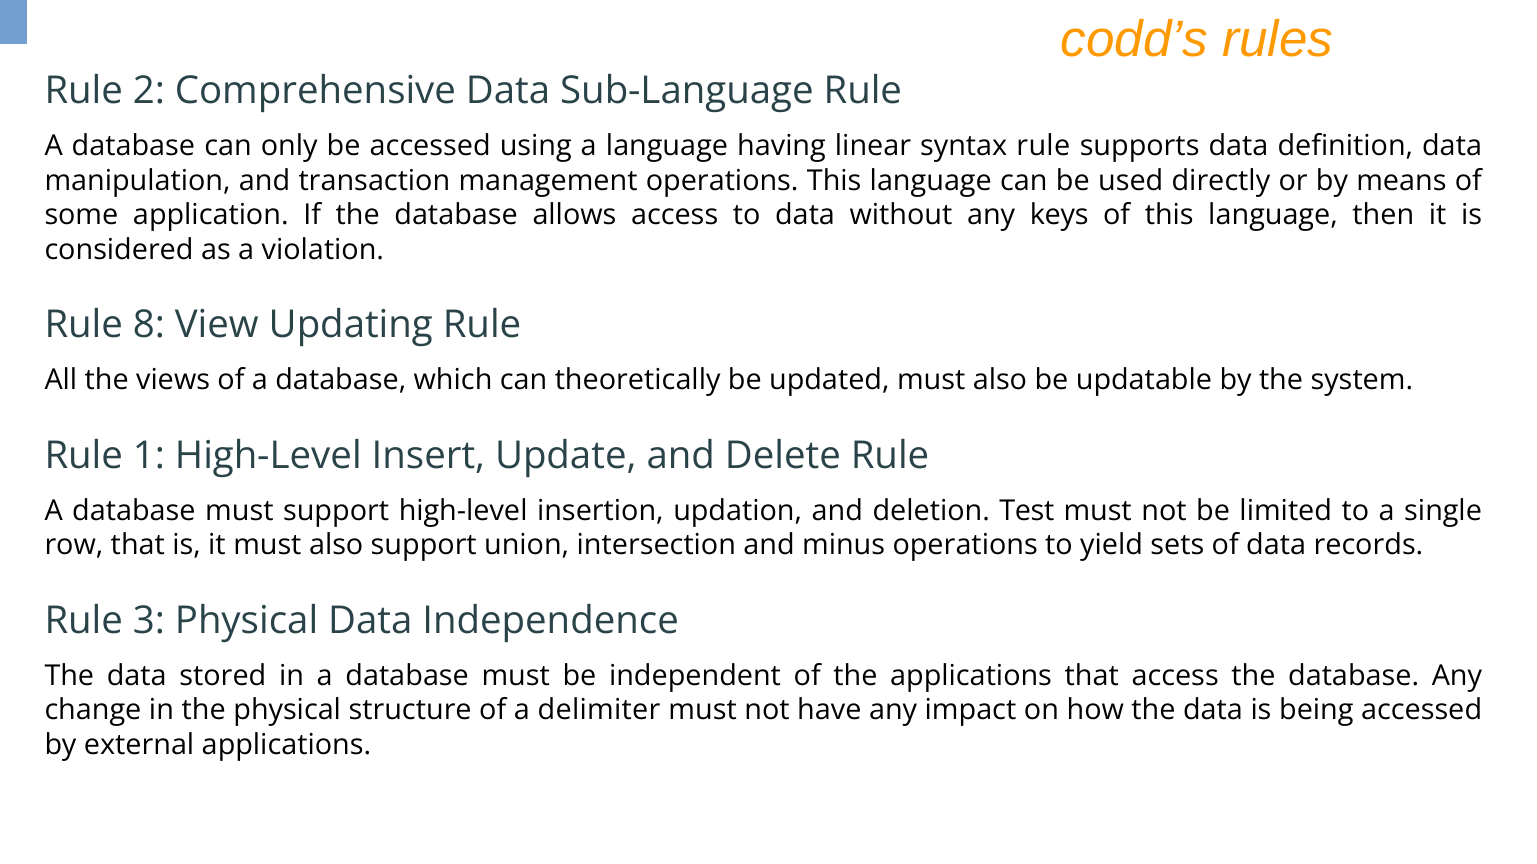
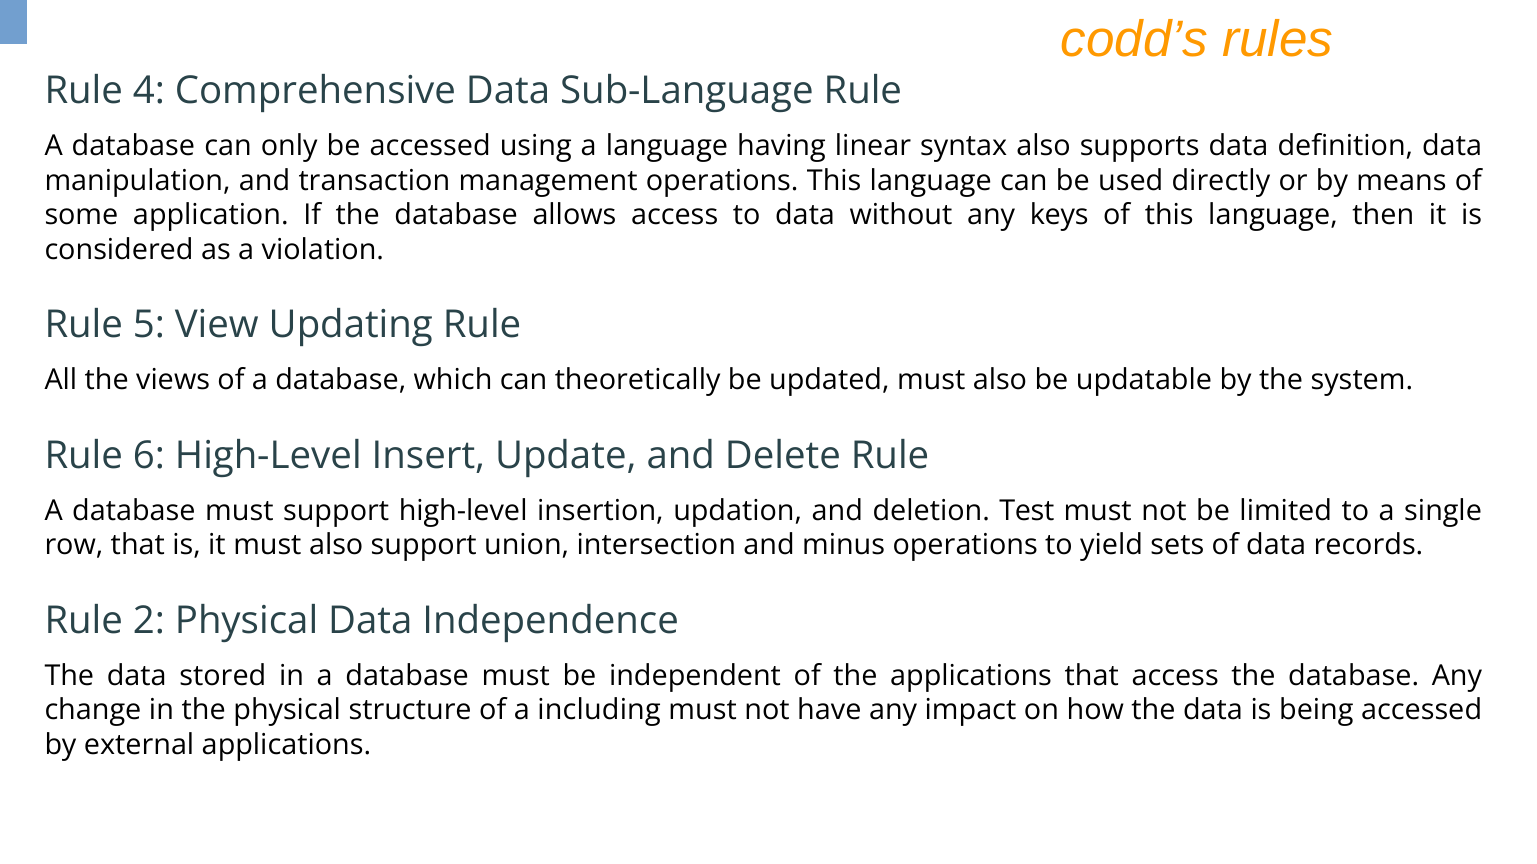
2: 2 -> 4 (149, 91)
syntax rule: rule -> also (1043, 146)
8: 8 -> 5 (149, 325)
1: 1 -> 6 (149, 456)
3: 3 -> 2 (149, 621)
delimiter: delimiter -> including (599, 711)
